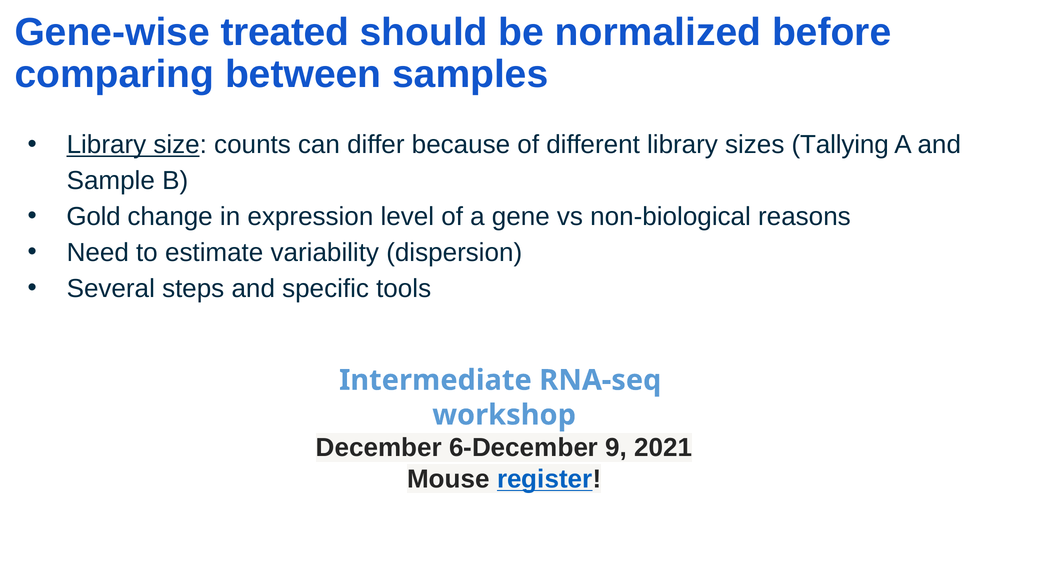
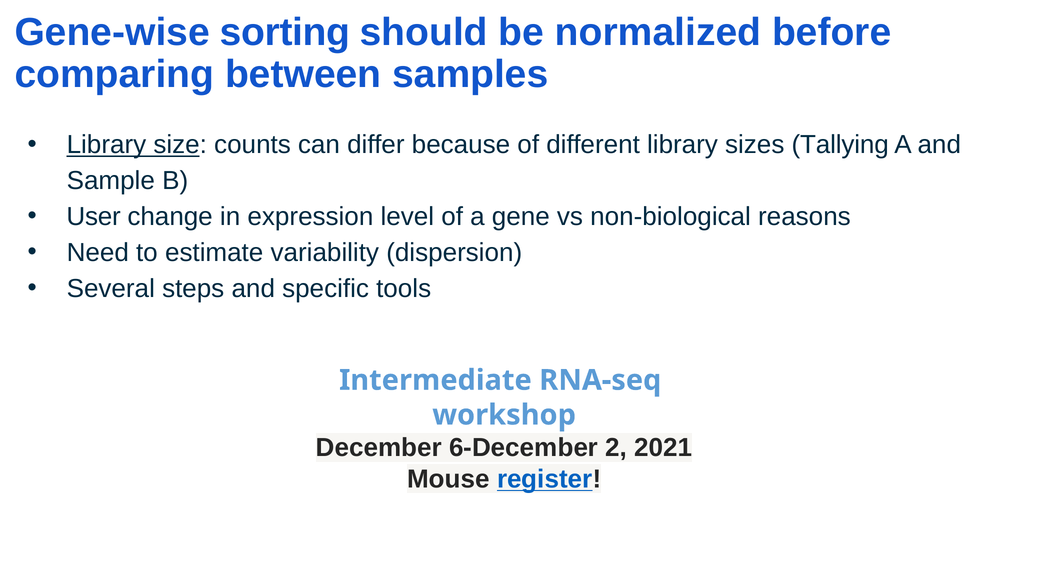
treated: treated -> sorting (285, 32)
Gold: Gold -> User (94, 217)
9: 9 -> 2 (616, 448)
